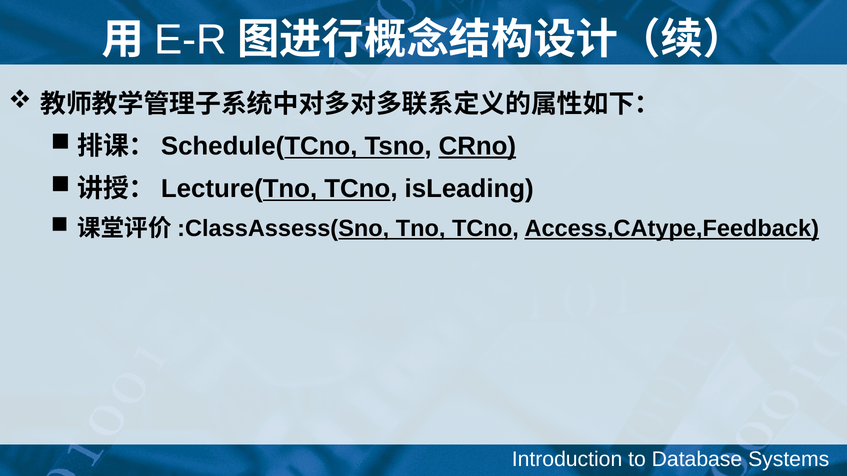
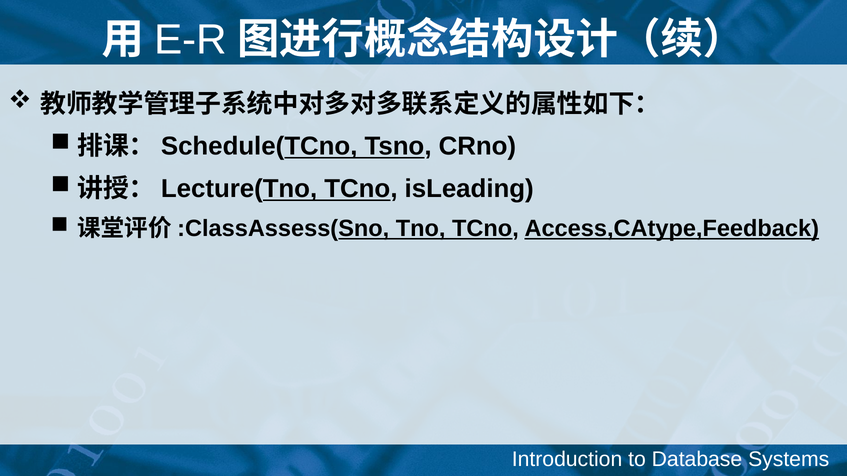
CRno underline: present -> none (477, 147)
